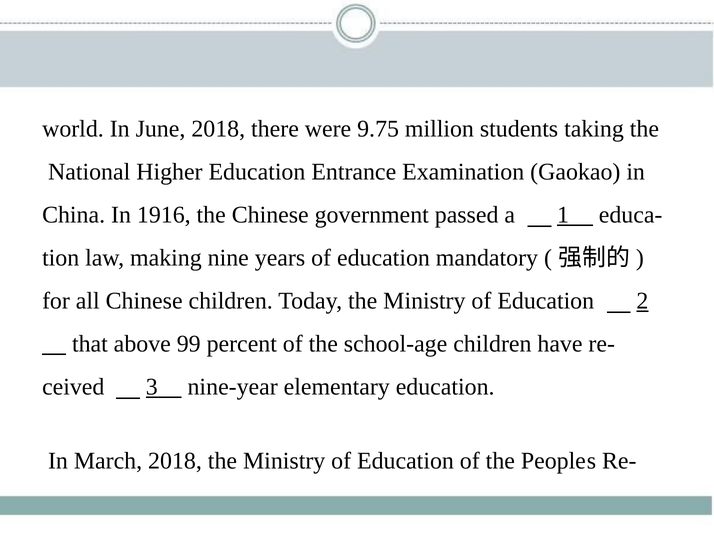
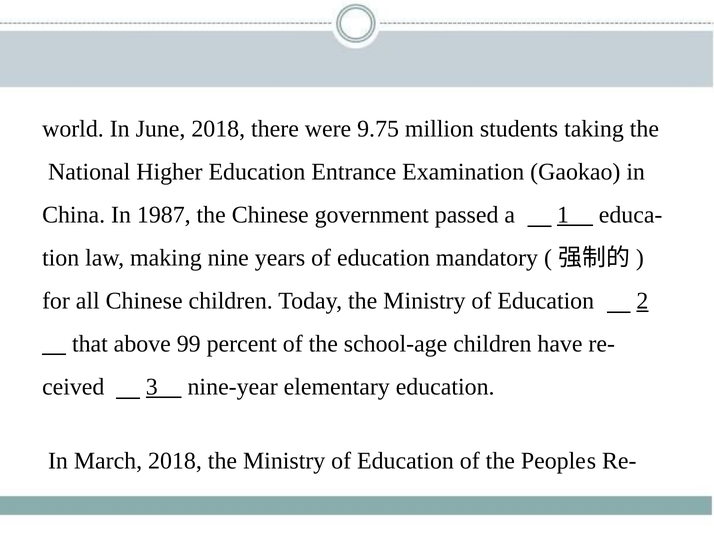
1916: 1916 -> 1987 (164, 215)
